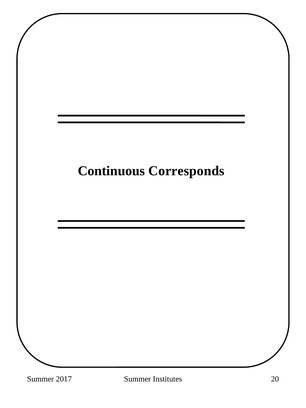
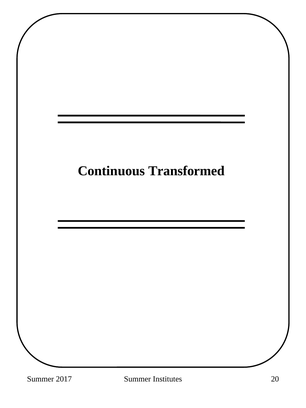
Corresponds: Corresponds -> Transformed (187, 171)
